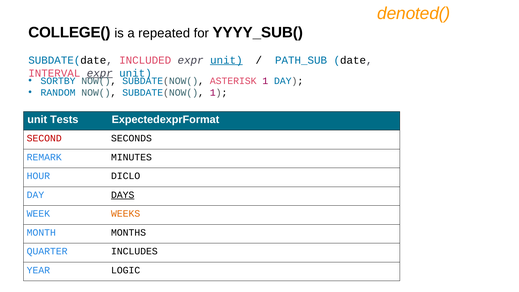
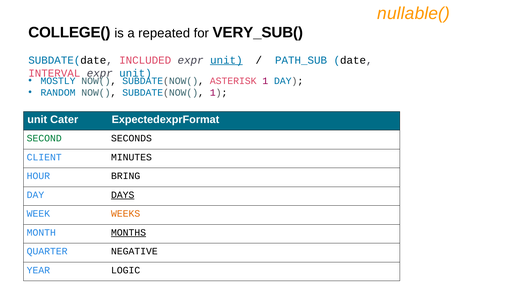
denoted(: denoted( -> nullable( (414, 14)
YYYY_SUB(: YYYY_SUB( -> VERY_SUB( (258, 32)
expr underline: present -> none (100, 73)
SORTBY: SORTBY -> MOSTLY (58, 81)
Tests: Tests -> Cater (64, 120)
SECOND colour: red -> green (44, 138)
REMARK: REMARK -> CLIENT (44, 157)
DICLO: DICLO -> BRING (126, 176)
MONTHS underline: none -> present (129, 232)
INCLUDES: INCLUDES -> NEGATIVE (134, 251)
